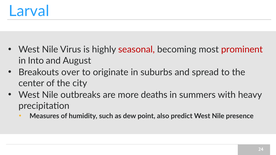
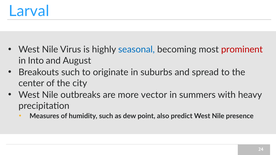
seasonal colour: red -> blue (137, 50)
Breakouts over: over -> such (71, 72)
deaths: deaths -> vector (154, 95)
